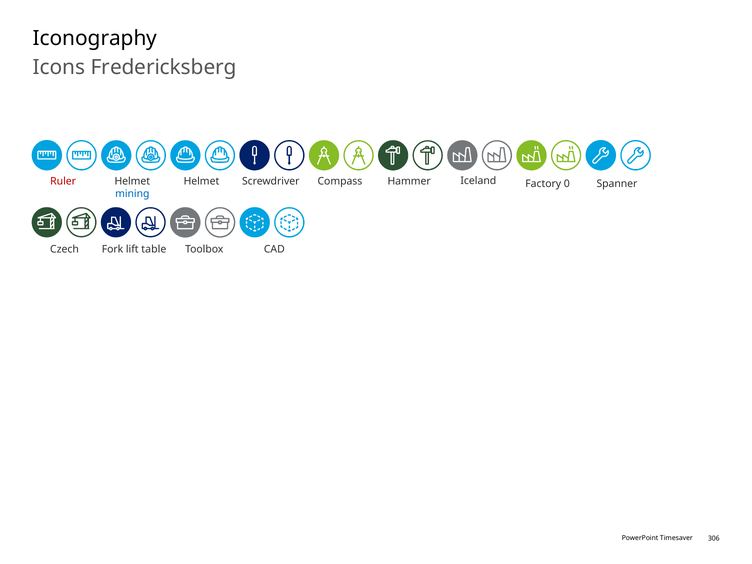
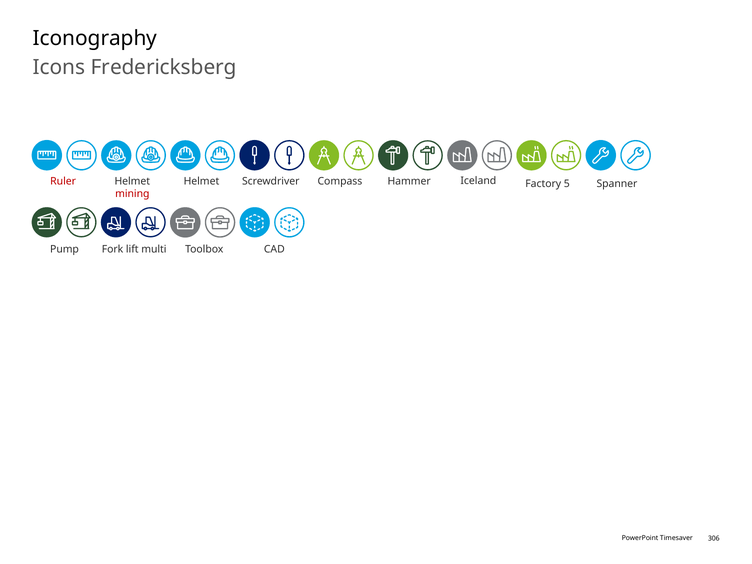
0: 0 -> 5 (567, 184)
mining colour: blue -> red (132, 194)
Czech: Czech -> Pump (65, 249)
table: table -> multi (154, 249)
